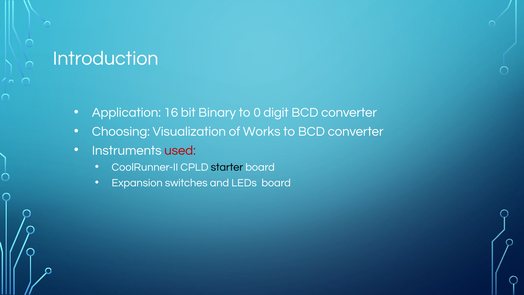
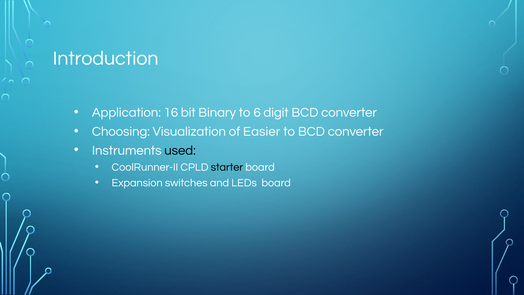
0: 0 -> 6 (257, 113)
Works: Works -> Easier (262, 131)
used colour: red -> black (180, 150)
